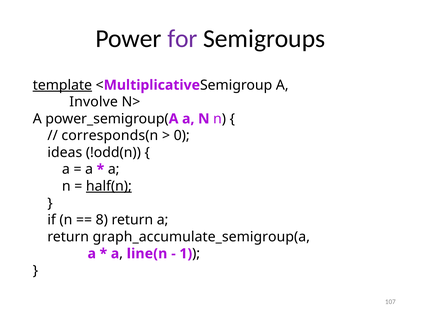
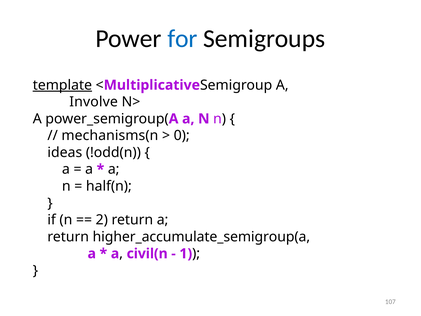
for colour: purple -> blue (182, 39)
corresponds(n: corresponds(n -> mechanisms(n (110, 136)
half(n underline: present -> none (109, 186)
8: 8 -> 2 (102, 220)
graph_accumulate_semigroup(a: graph_accumulate_semigroup(a -> higher_accumulate_semigroup(a (201, 237)
line(n: line(n -> civil(n (147, 253)
